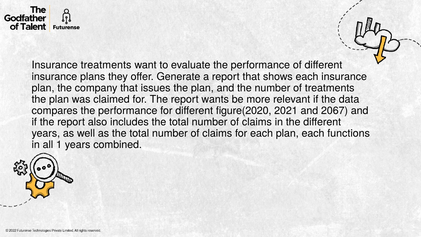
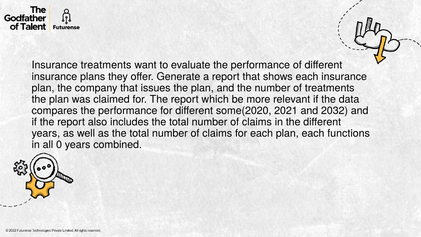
wants: wants -> which (215, 99)
figure(2020: figure(2020 -> some(2020 (244, 111)
2067: 2067 -> 2032 (335, 111)
1: 1 -> 0 (59, 145)
